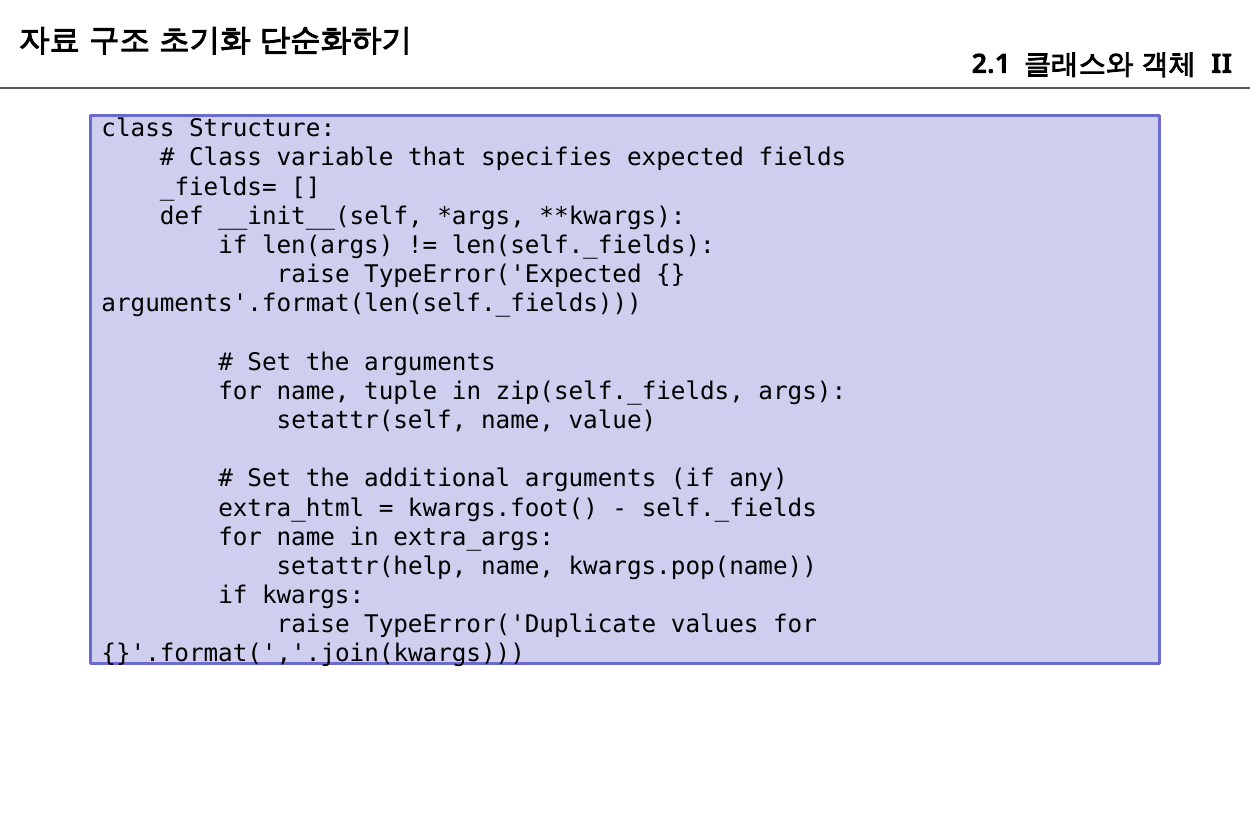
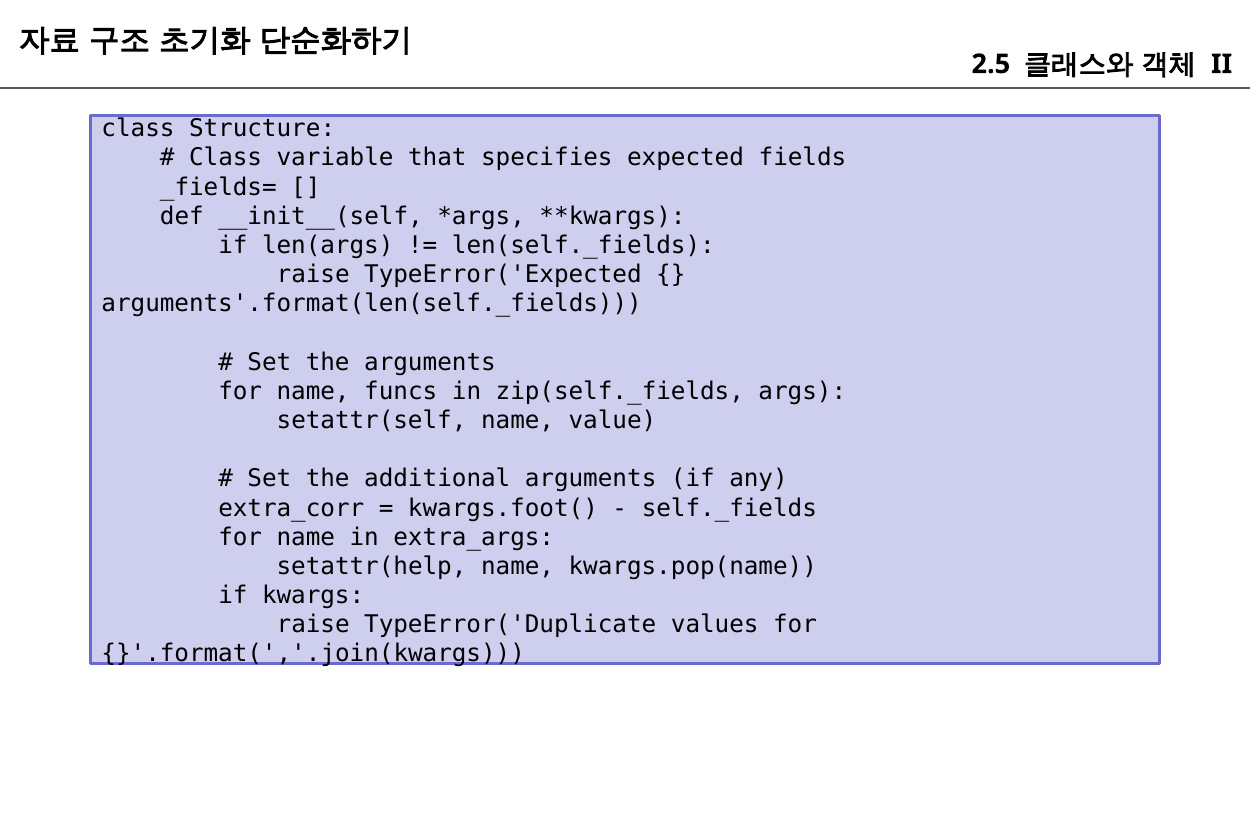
2.1: 2.1 -> 2.5 (991, 64)
tuple: tuple -> funcs (401, 391)
extra_html: extra_html -> extra_corr (291, 508)
